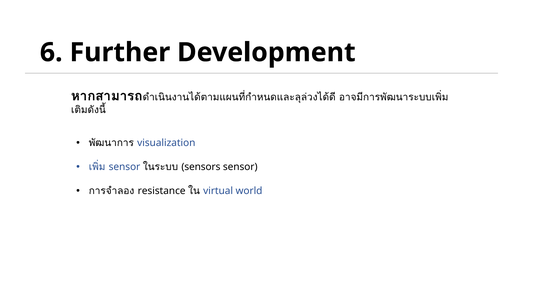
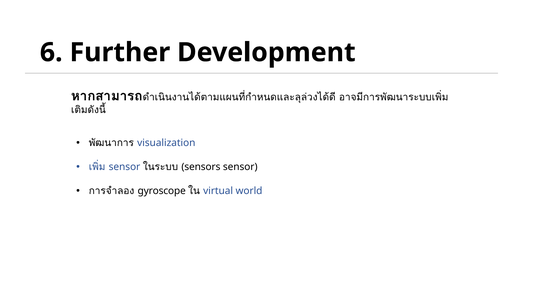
resistance: resistance -> gyroscope (162, 191)
